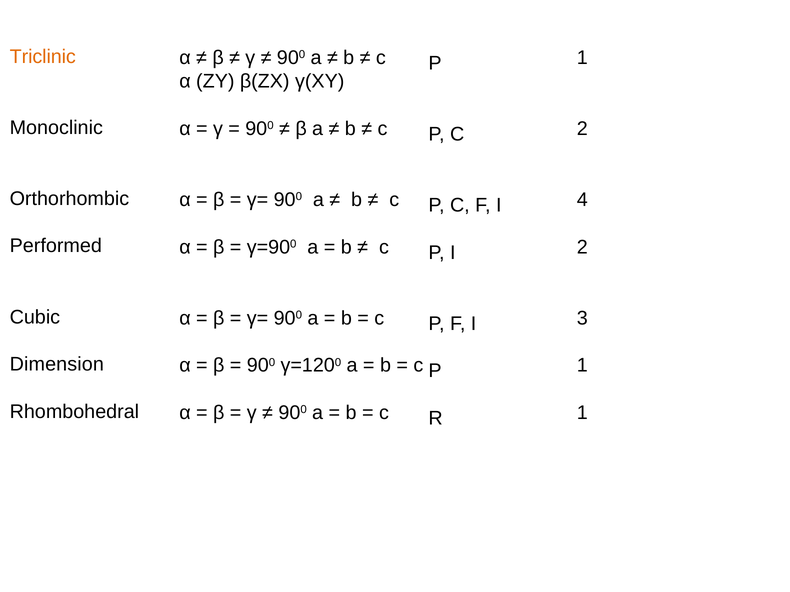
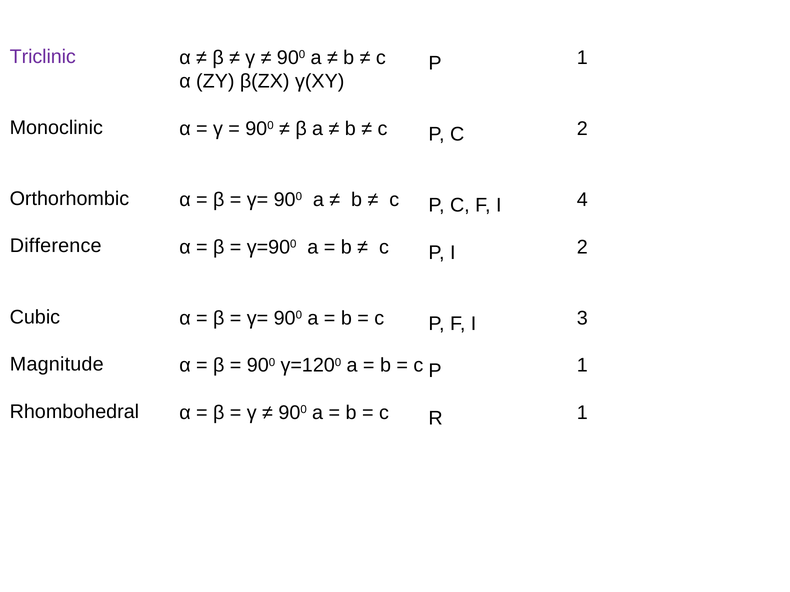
Triclinic colour: orange -> purple (43, 57)
Performed: Performed -> Difference (56, 246)
Dimension: Dimension -> Magnitude (57, 365)
